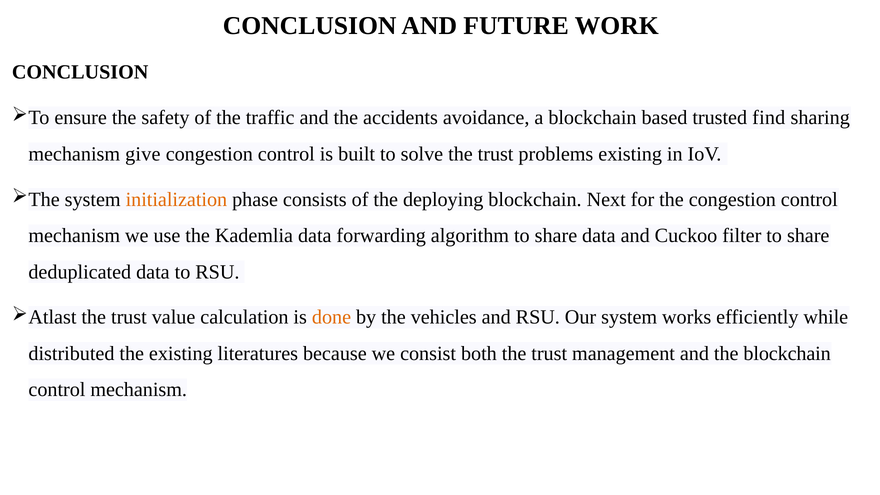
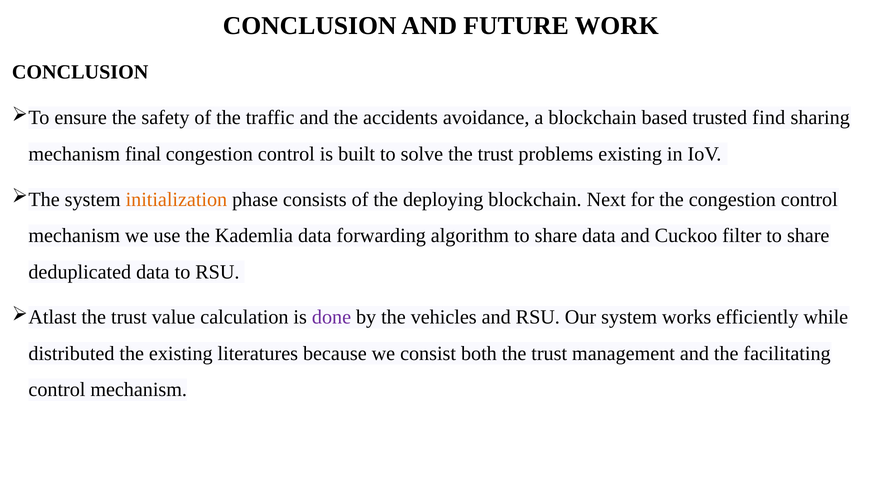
give: give -> final (143, 154)
done colour: orange -> purple (332, 317)
the blockchain: blockchain -> facilitating (787, 354)
